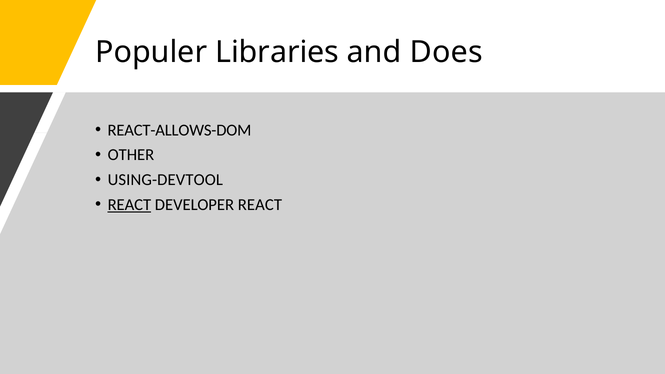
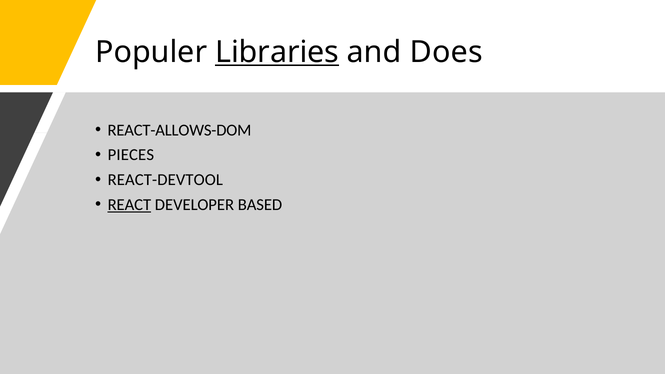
Libraries underline: none -> present (277, 52)
OTHER: OTHER -> PIECES (131, 155)
USING-DEVTOOL: USING-DEVTOOL -> REACT-DEVTOOL (165, 180)
DEVELOPER REACT: REACT -> BASED (260, 205)
